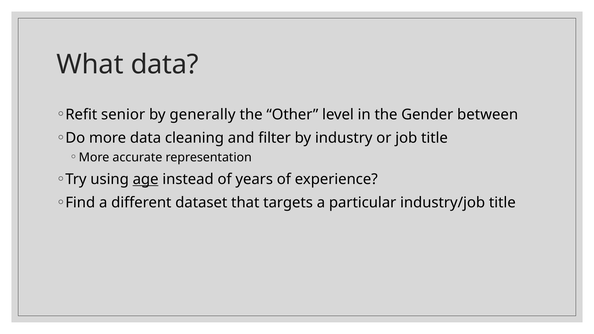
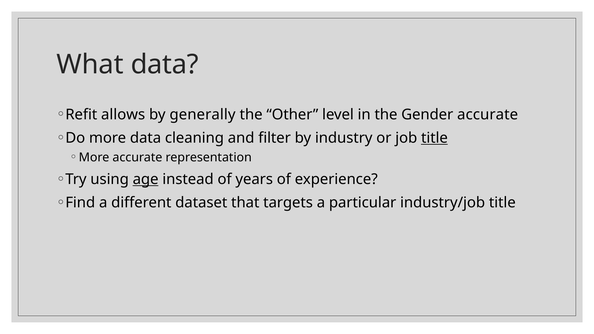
senior: senior -> allows (123, 115)
Gender between: between -> accurate (488, 115)
title underline: none -> present (434, 138)
